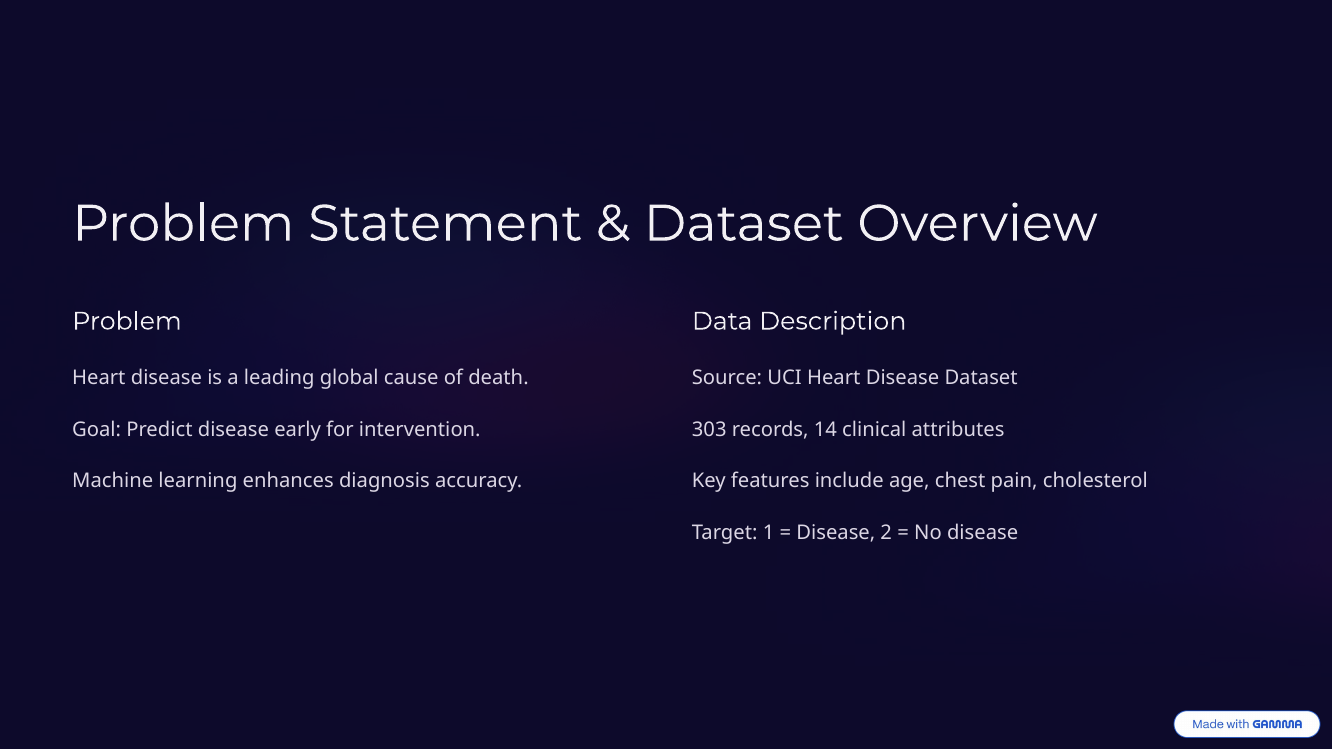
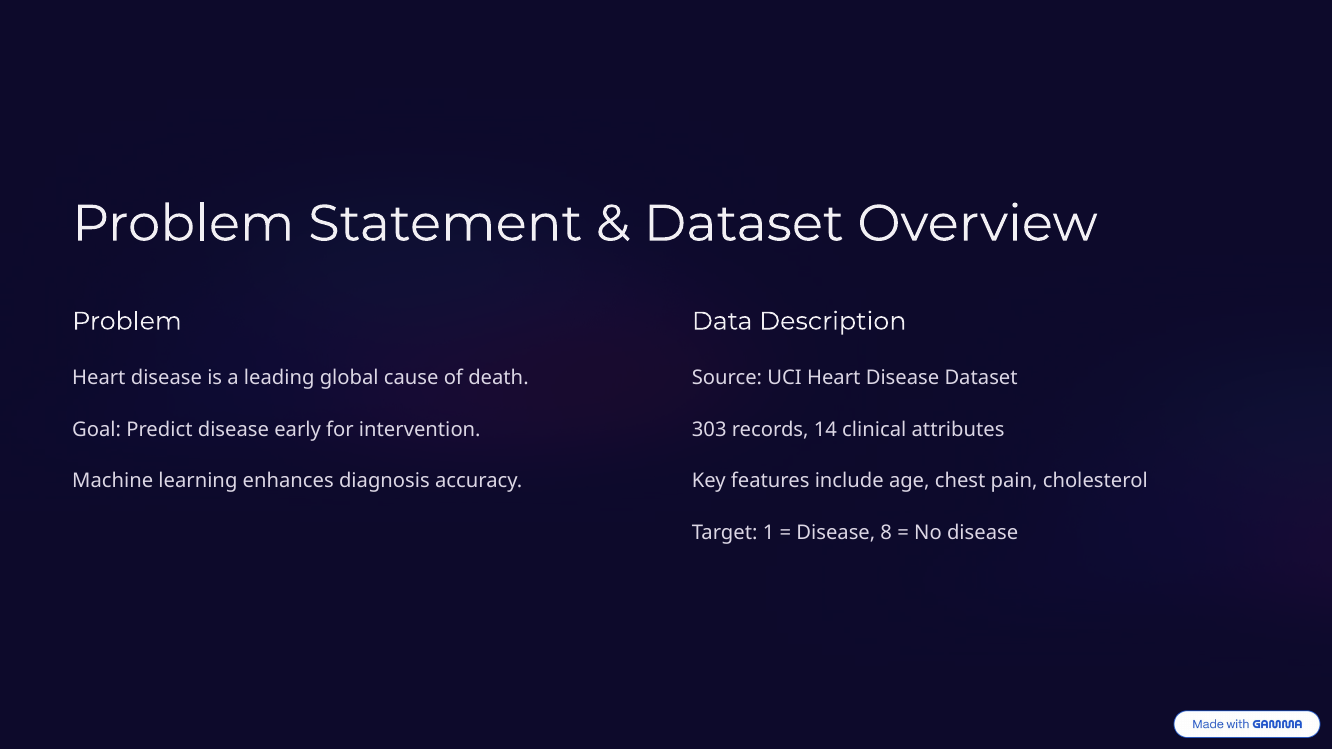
2: 2 -> 8 (886, 533)
